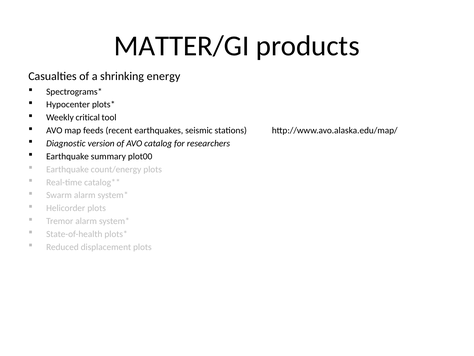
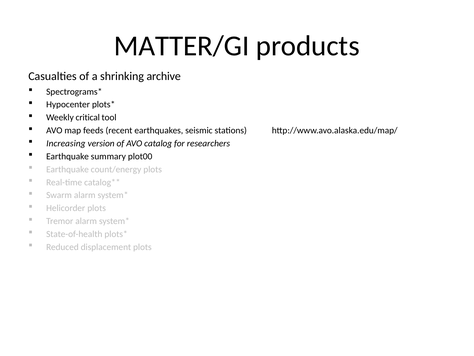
energy: energy -> archive (164, 76)
Diagnostic: Diagnostic -> Increasing (66, 143)
